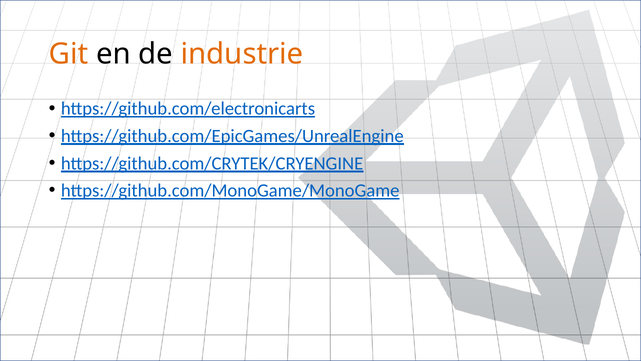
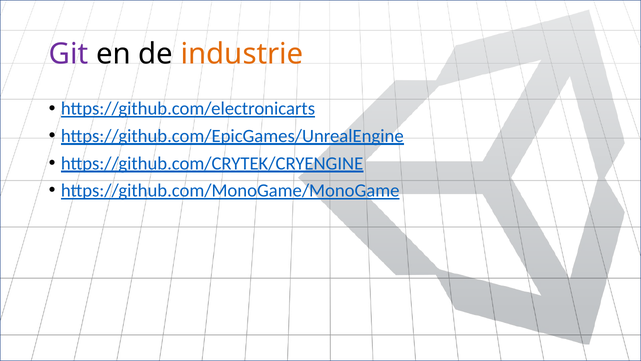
Git colour: orange -> purple (69, 54)
